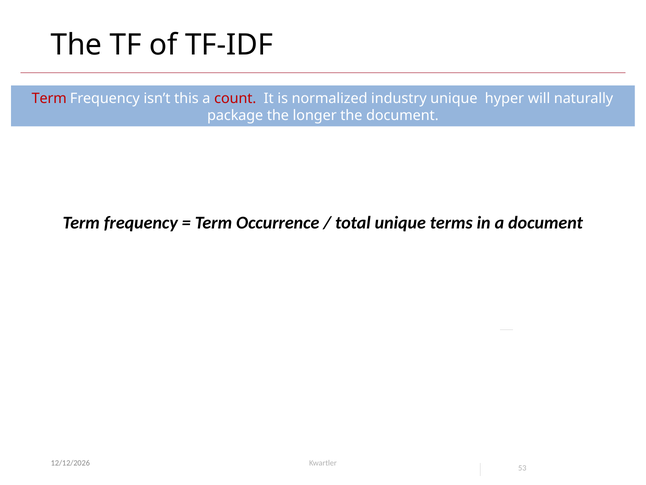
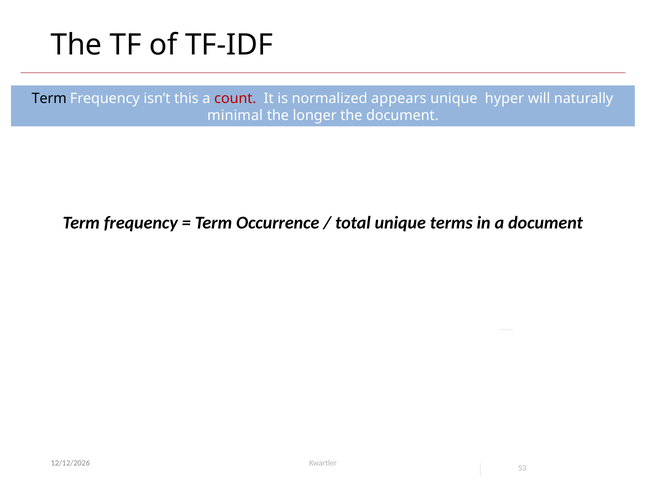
Term colour: red -> black (49, 98)
industry: industry -> appears (399, 98)
package: package -> minimal (235, 115)
